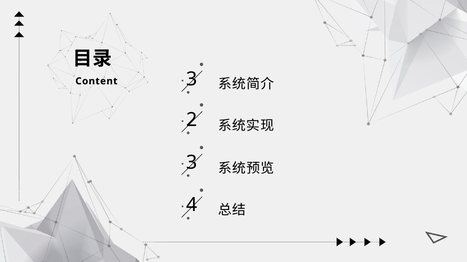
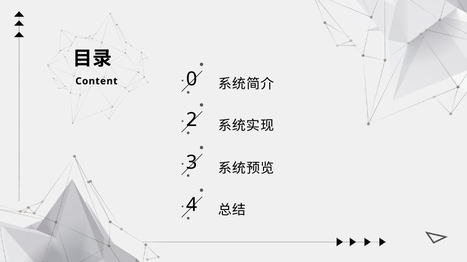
Content 3: 3 -> 0 (192, 79)
